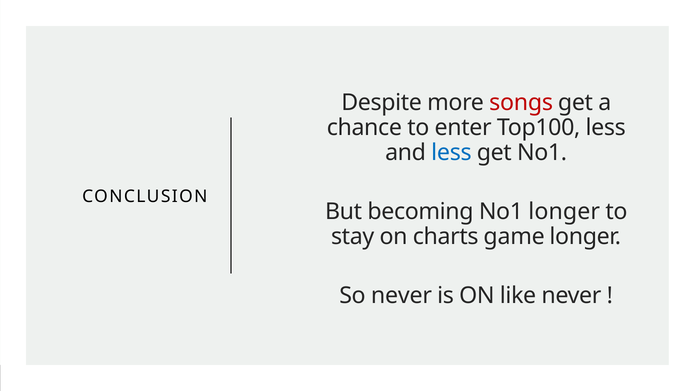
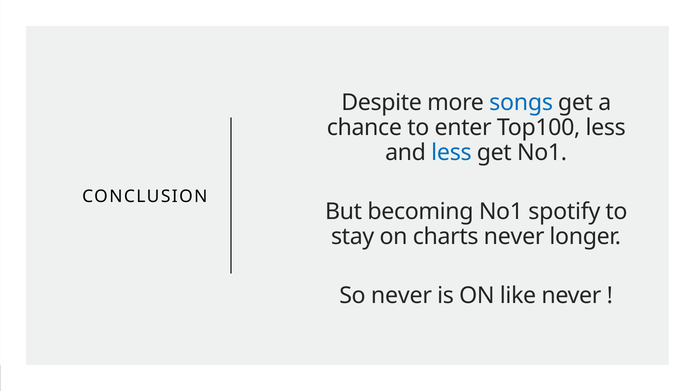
songs colour: red -> blue (521, 103)
No1 longer: longer -> spotify (564, 212)
charts game: game -> never (514, 237)
